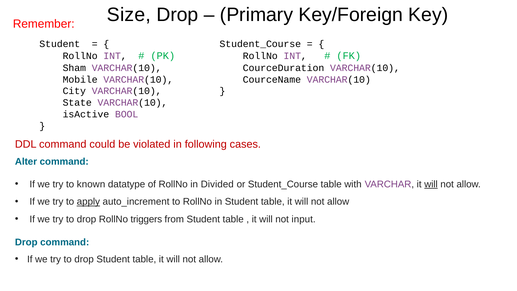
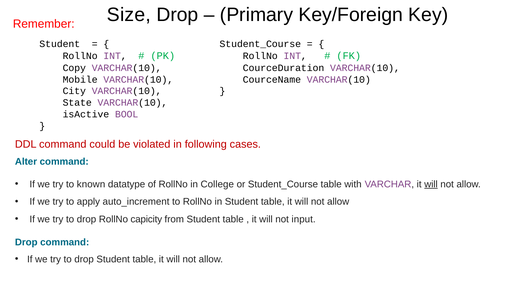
Sham: Sham -> Copy (74, 68)
Divided: Divided -> College (217, 184)
apply underline: present -> none (88, 202)
triggers: triggers -> capicity (146, 219)
